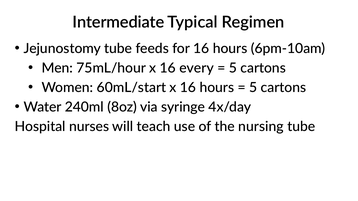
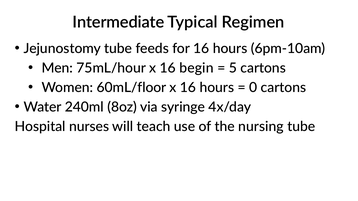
every: every -> begin (196, 68)
60mL/start: 60mL/start -> 60mL/floor (132, 88)
5: 5 -> 0 (253, 88)
